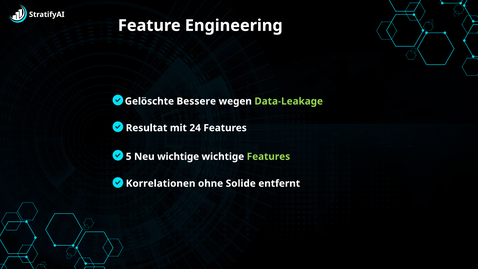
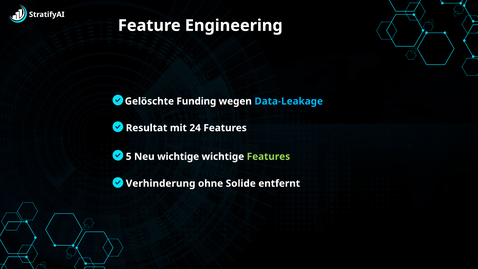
Bessere: Bessere -> Funding (196, 101)
Data-Leakage colour: light green -> light blue (289, 101)
Korrelationen: Korrelationen -> Verhinderung (161, 183)
